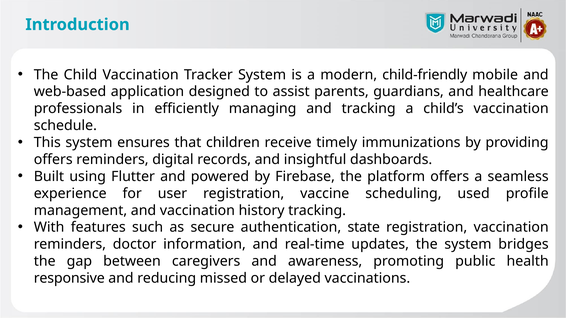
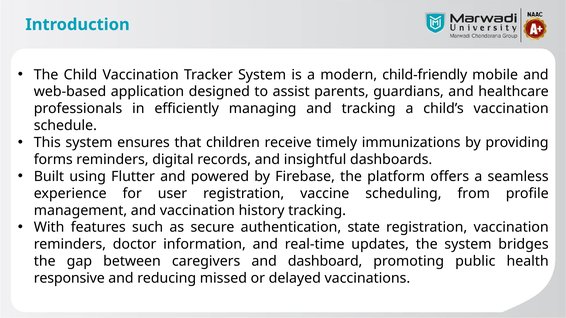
offers: offers -> forms (53, 160)
used: used -> from (474, 194)
awareness: awareness -> dashboard (325, 262)
